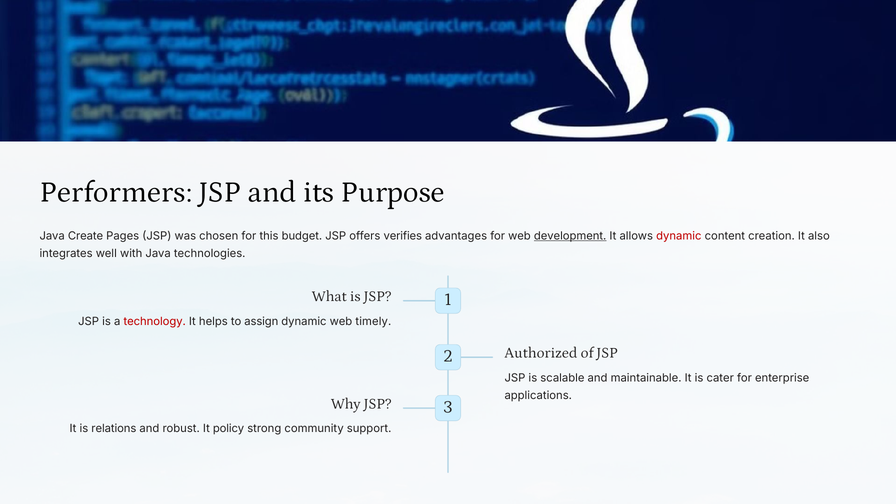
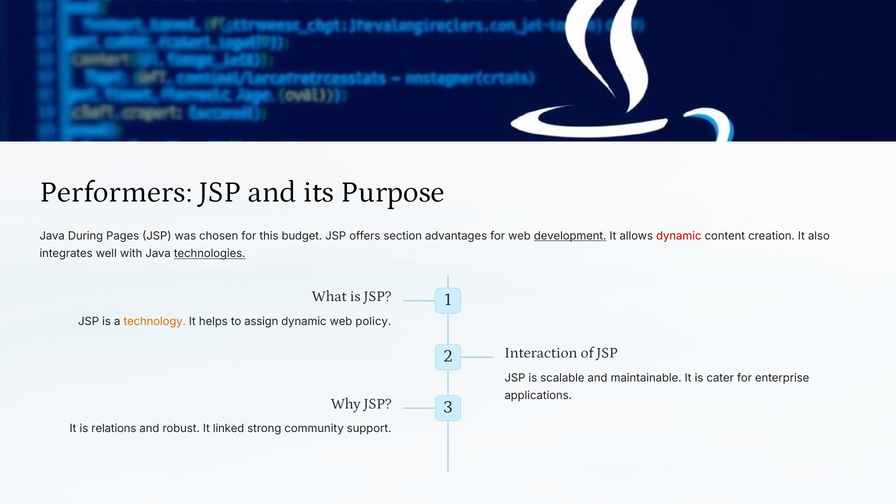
Create: Create -> During (86, 236)
verifies: verifies -> section (403, 236)
technologies underline: none -> present (210, 254)
technology colour: red -> orange (155, 321)
timely: timely -> policy (373, 321)
Authorized: Authorized -> Interaction (541, 353)
policy: policy -> linked (229, 429)
